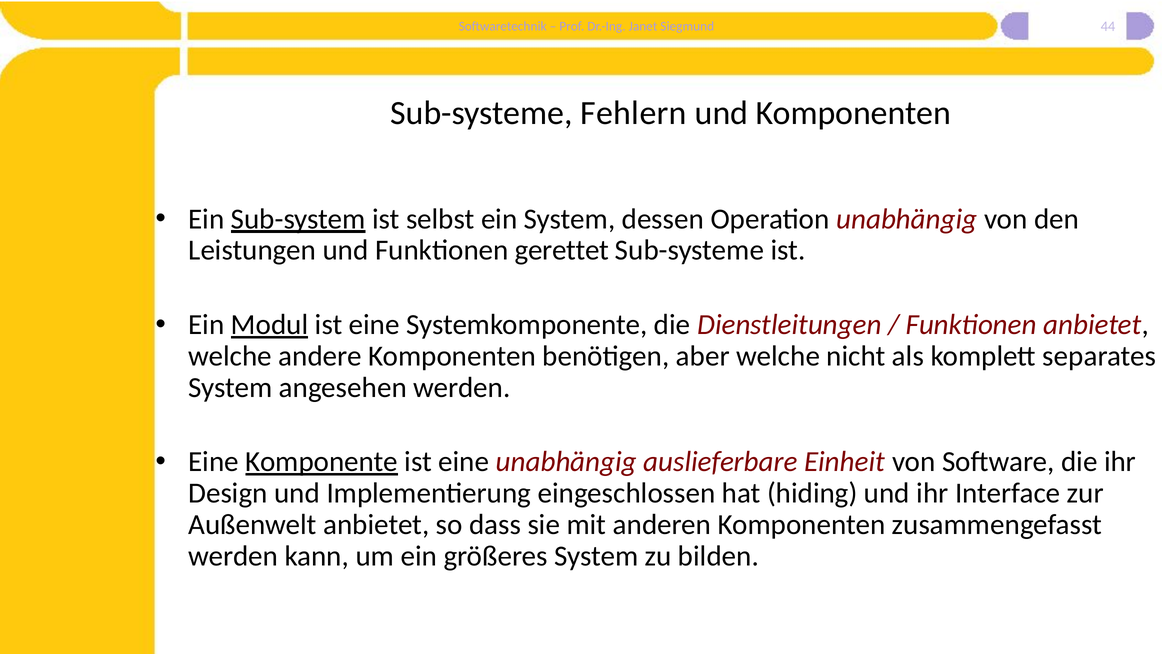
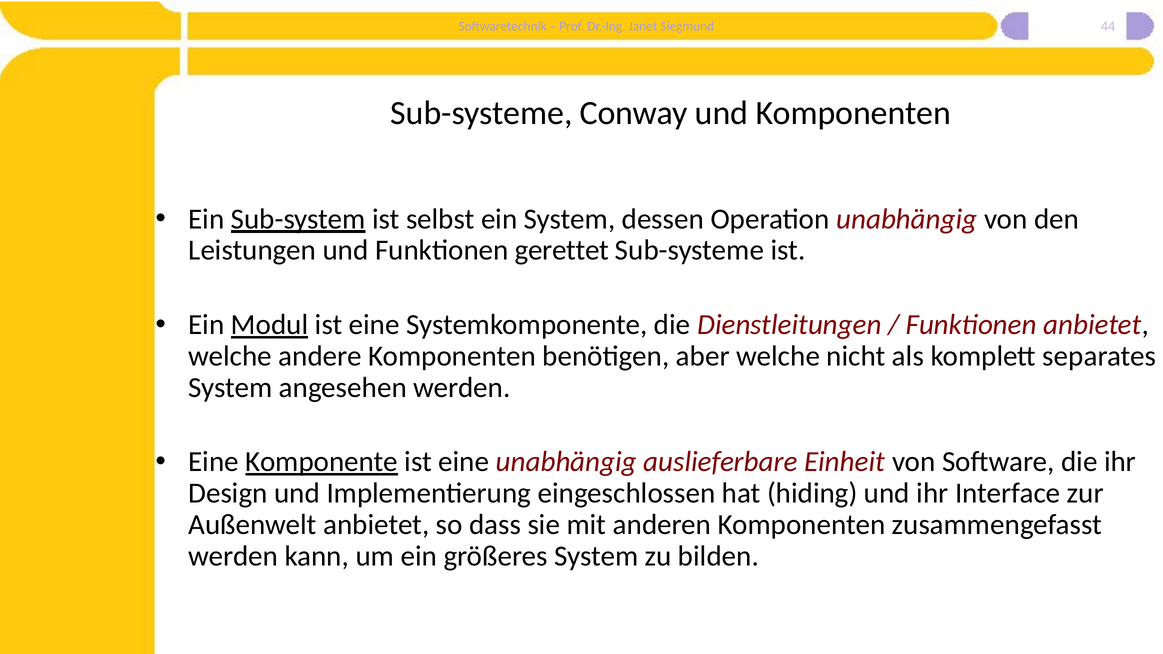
Fehlern: Fehlern -> Conway (634, 113)
